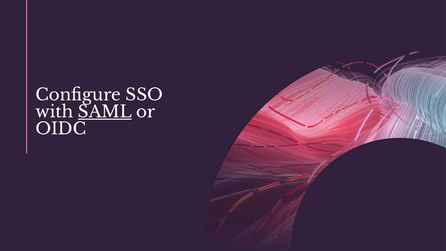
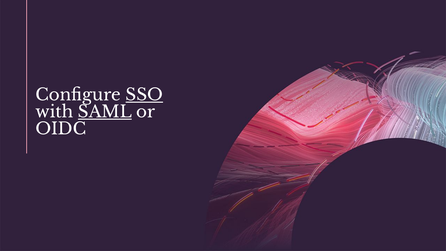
SSO underline: none -> present (144, 95)
